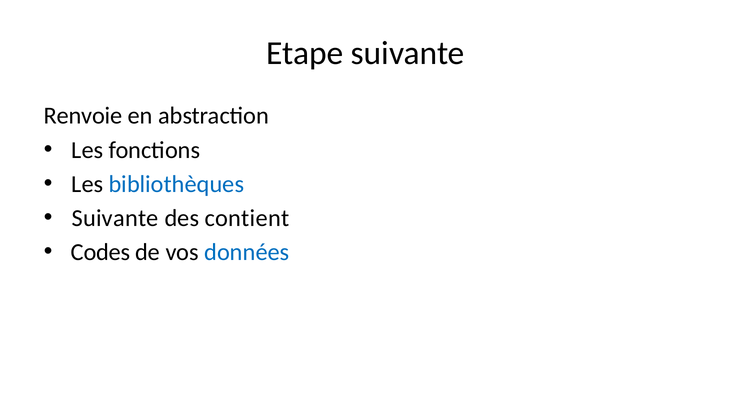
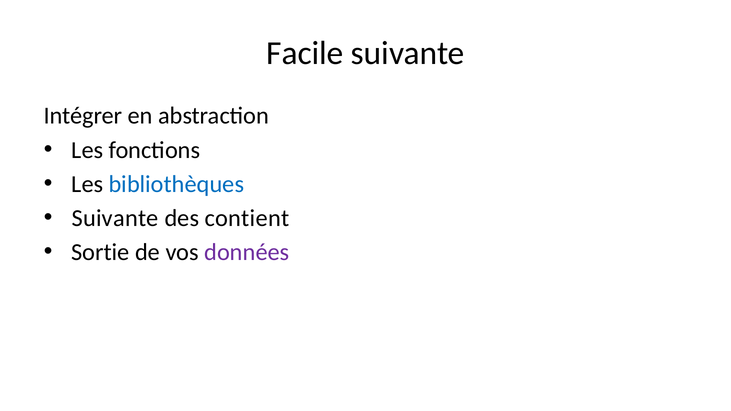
Etape: Etape -> Facile (305, 53)
Renvoie: Renvoie -> Intégrer (83, 116)
Codes: Codes -> Sortie (100, 252)
données colour: blue -> purple (247, 252)
